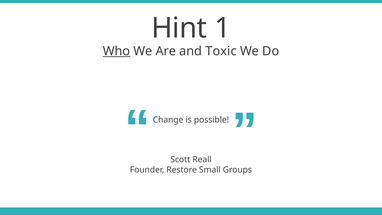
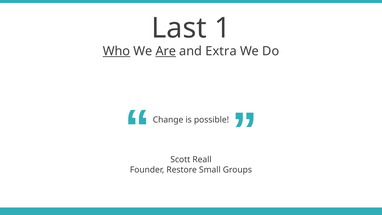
Hint: Hint -> Last (179, 28)
Are underline: none -> present (166, 51)
Toxic: Toxic -> Extra (221, 51)
